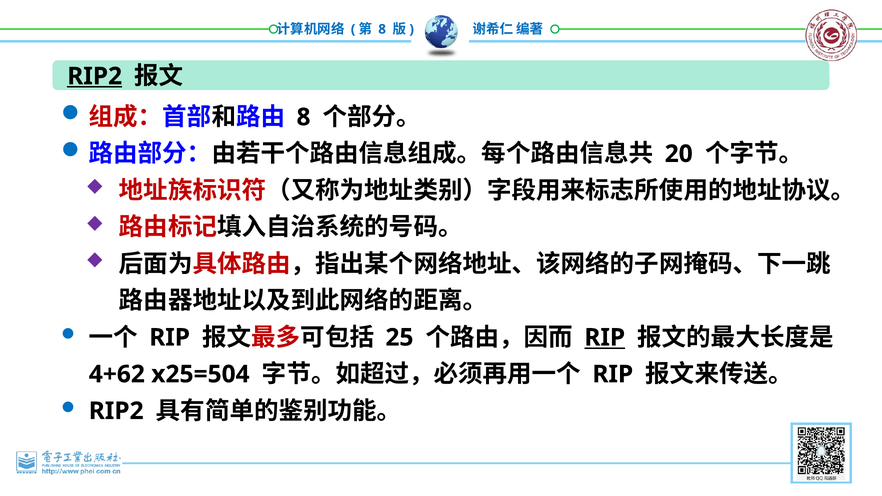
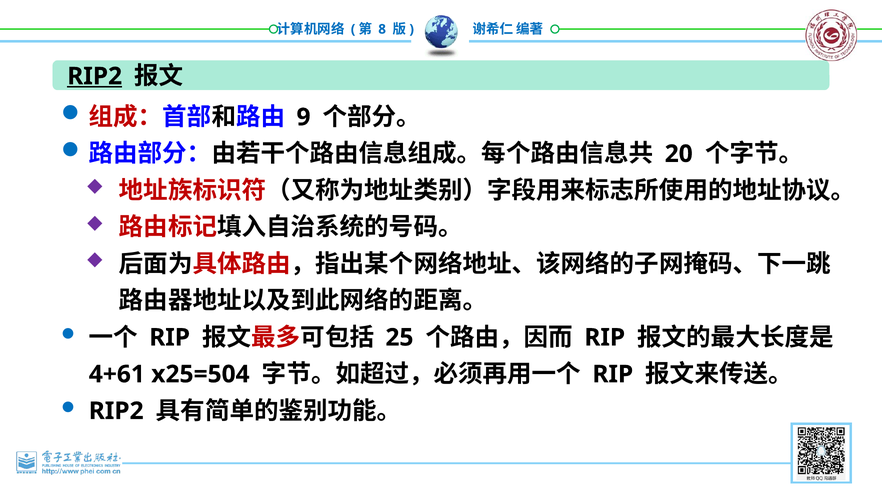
8: 8 -> 9 (304, 117)
RIP underline: present -> none (605, 338)
4+62: 4+62 -> 4+61 (117, 374)
